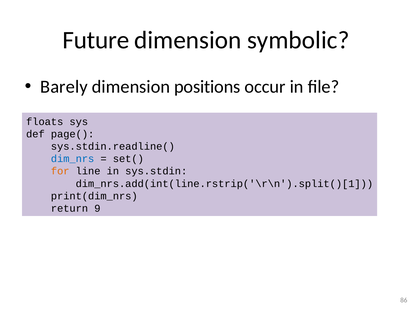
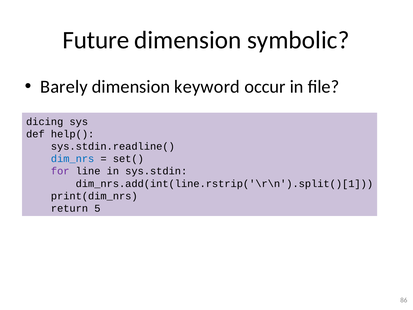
positions: positions -> keyword (207, 87)
floats: floats -> dicing (45, 122)
page(: page( -> help( (73, 134)
for colour: orange -> purple (60, 171)
9: 9 -> 5 (97, 208)
